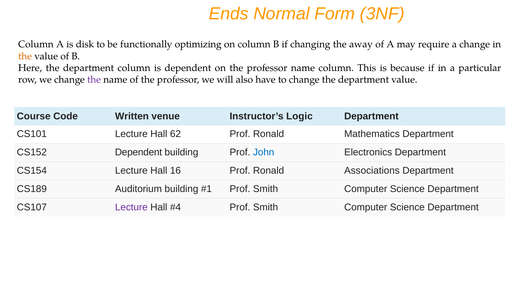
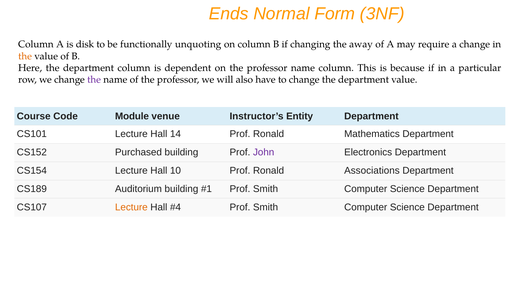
optimizing: optimizing -> unquoting (198, 44)
Written: Written -> Module (132, 116)
Logic: Logic -> Entity (300, 116)
62: 62 -> 14 (175, 134)
CS152 Dependent: Dependent -> Purchased (138, 152)
John colour: blue -> purple (264, 152)
16: 16 -> 10 (175, 171)
Lecture colour: purple -> orange (131, 207)
